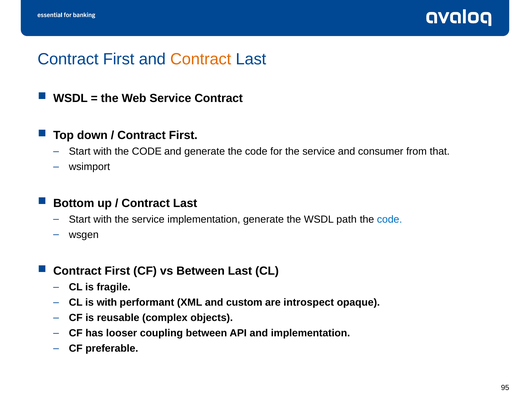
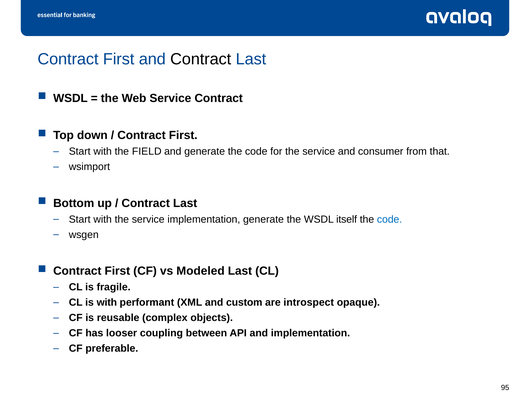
Contract colour: orange -> black (201, 59)
with the CODE: CODE -> FIELD (147, 151)
path: path -> itself (347, 219)
vs Between: Between -> Modeled (200, 271)
